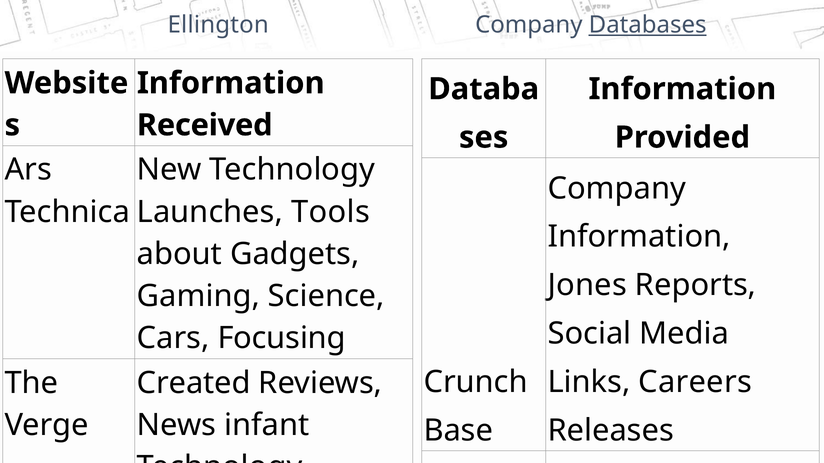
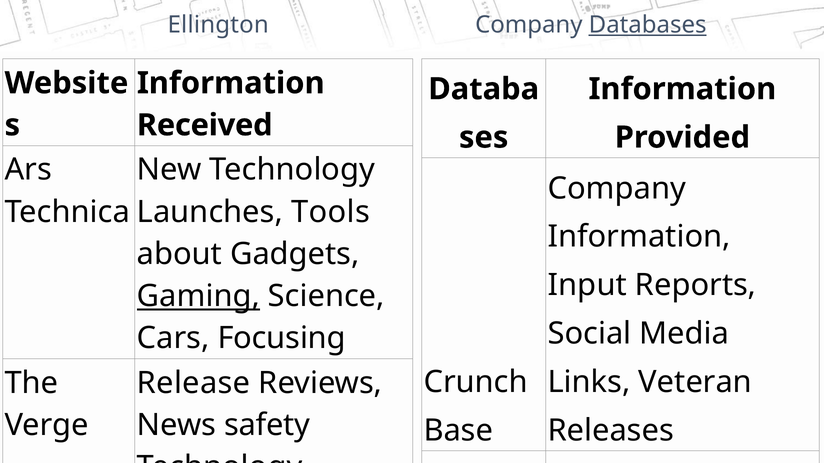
Jones: Jones -> Input (587, 285)
Gaming underline: none -> present (198, 296)
Careers: Careers -> Veteran (695, 382)
Created: Created -> Release (194, 383)
infant: infant -> safety (267, 425)
